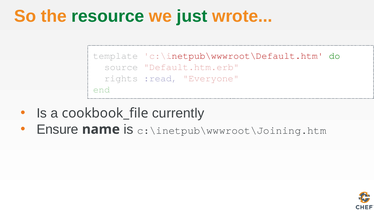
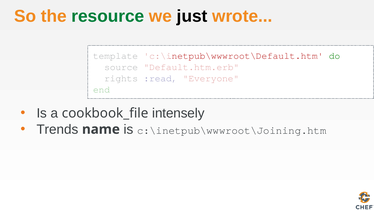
just colour: green -> black (192, 16)
currently: currently -> intensely (178, 113)
Ensure: Ensure -> Trends (57, 130)
